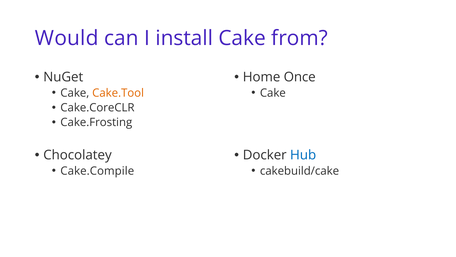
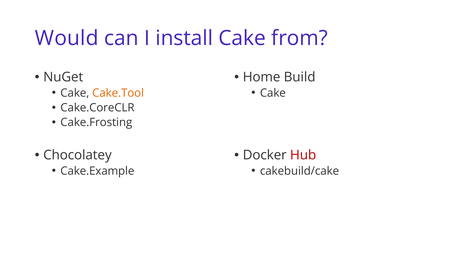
Once: Once -> Build (300, 77)
Hub colour: blue -> red (303, 155)
Cake.Compile: Cake.Compile -> Cake.Example (97, 171)
